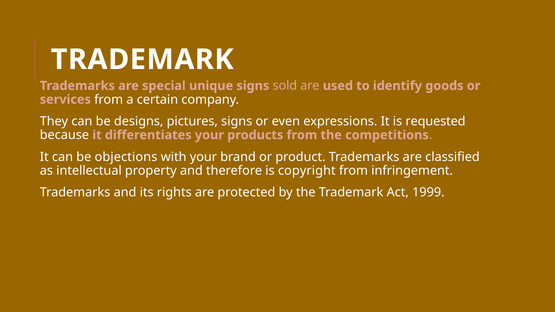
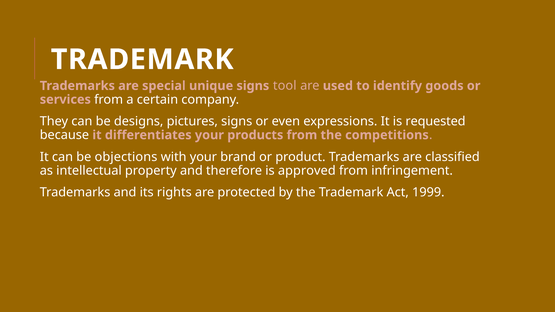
sold: sold -> tool (285, 86)
copyright: copyright -> approved (307, 171)
